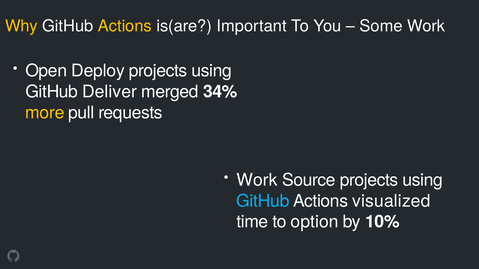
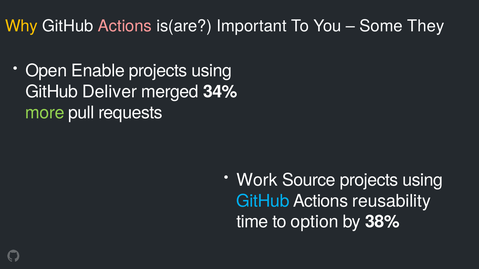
Actions colour: yellow -> pink (125, 26)
Some Work: Work -> They (426, 26)
Deploy: Deploy -> Enable (98, 71)
more colour: yellow -> light green (45, 113)
visualized: visualized -> reusability (392, 201)
10%: 10% -> 38% (382, 222)
